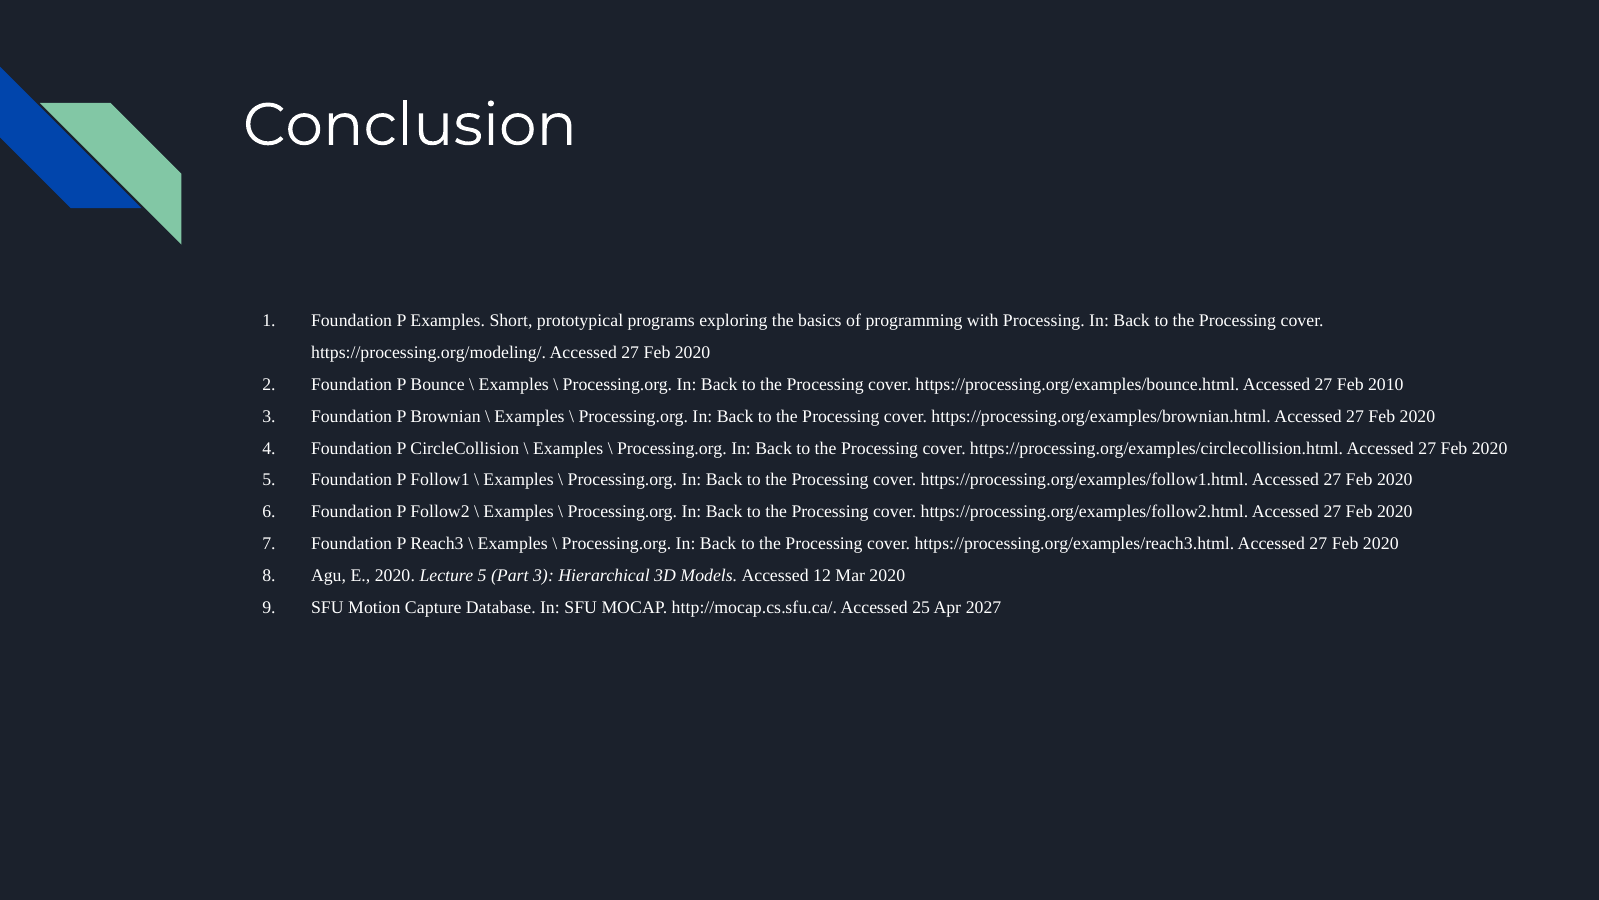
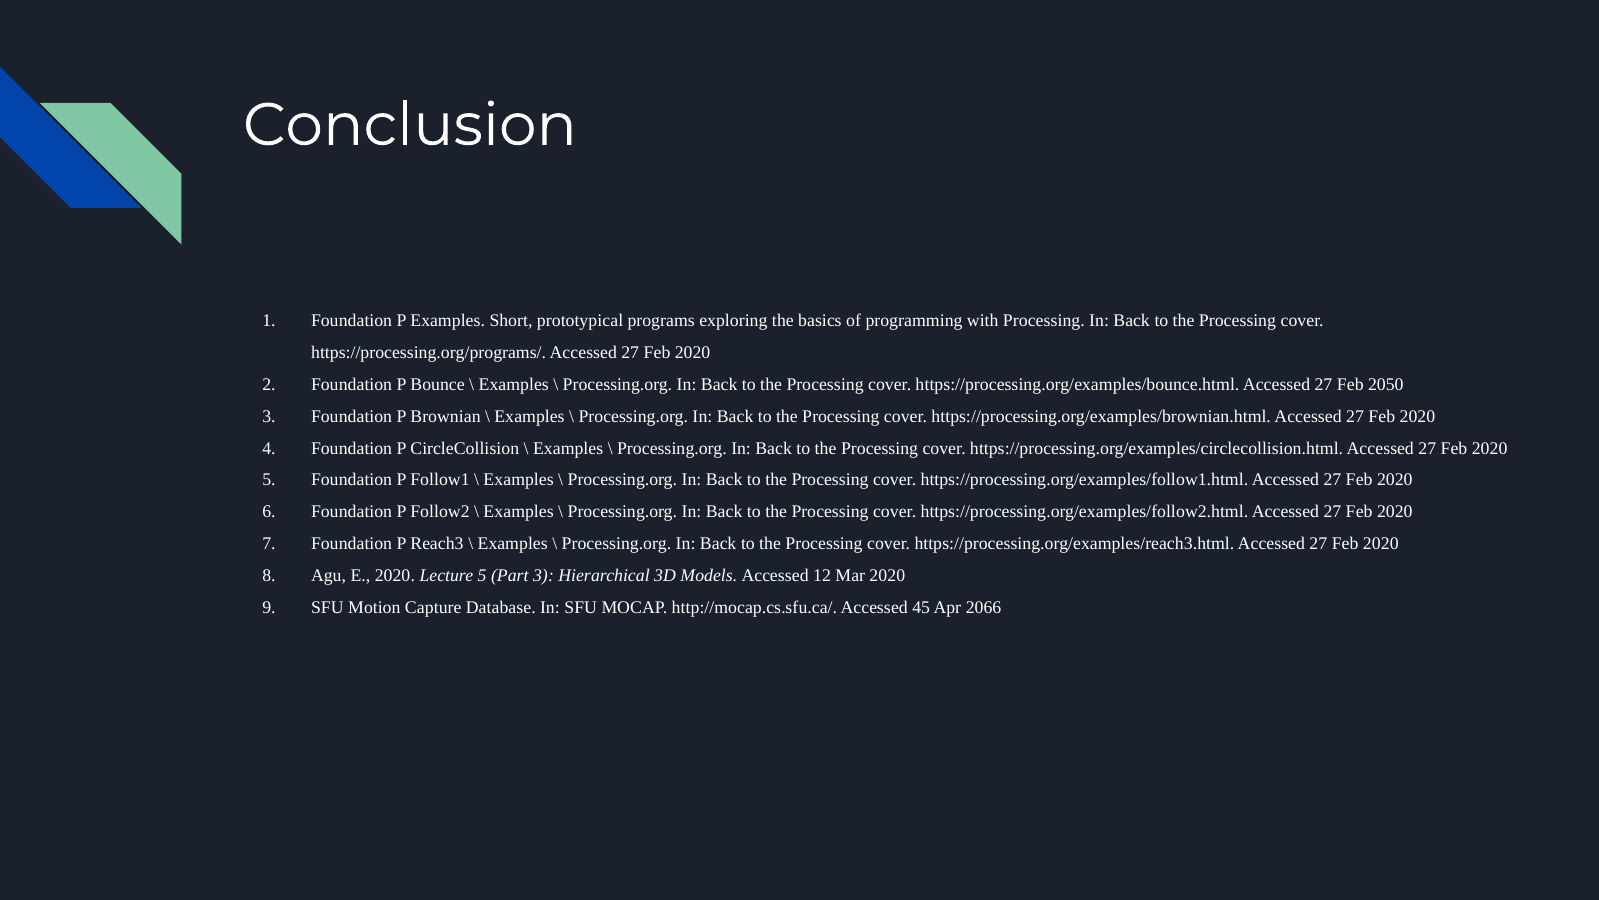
https://processing.org/modeling/: https://processing.org/modeling/ -> https://processing.org/programs/ (429, 352)
2010: 2010 -> 2050 (1386, 384)
25: 25 -> 45 (921, 607)
2027: 2027 -> 2066 (984, 607)
